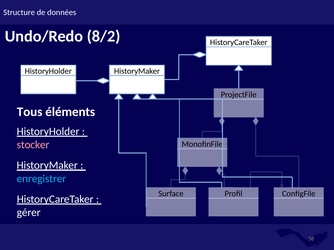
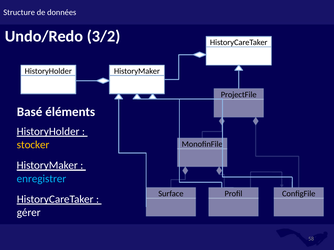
8/2: 8/2 -> 3/2 (104, 36)
Tous: Tous -> Basé (30, 112)
stocker colour: pink -> yellow (33, 145)
